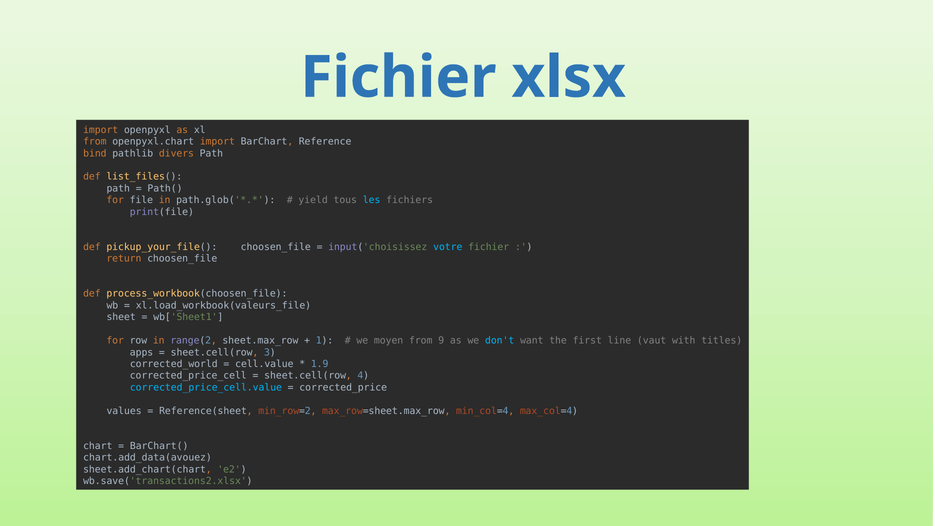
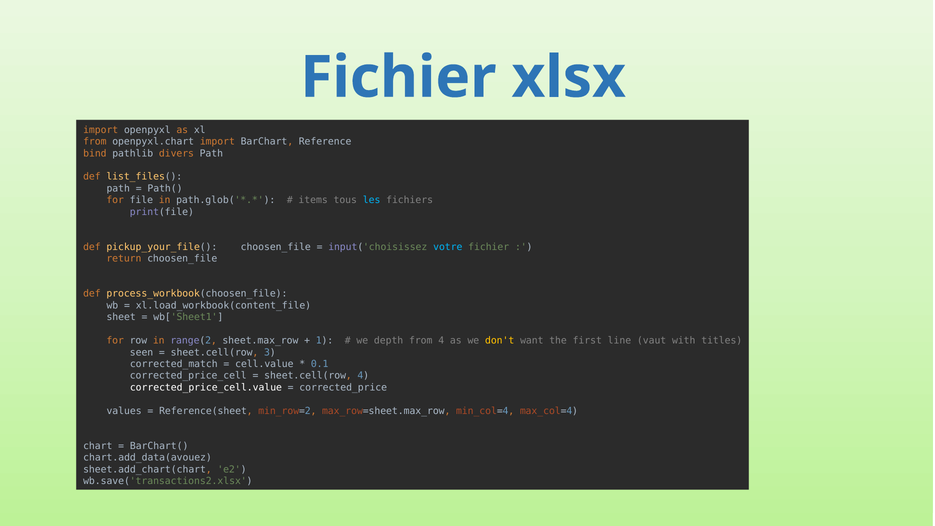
yield: yield -> items (313, 200)
xl.load_workbook(valeurs_file: xl.load_workbook(valeurs_file -> xl.load_workbook(content_file (223, 305)
moyen: moyen -> depth (389, 341)
from 9: 9 -> 4 (441, 341)
don't colour: light blue -> yellow (500, 341)
apps: apps -> seen (142, 352)
corrected_world: corrected_world -> corrected_match (174, 364)
1.9: 1.9 -> 0.1 (320, 364)
corrected_price_cell.value colour: light blue -> white (206, 387)
